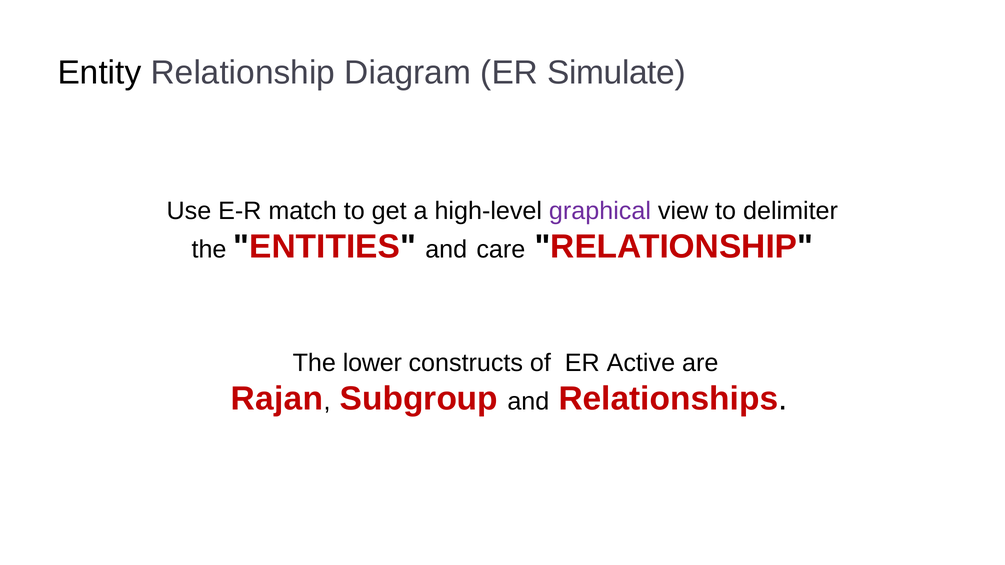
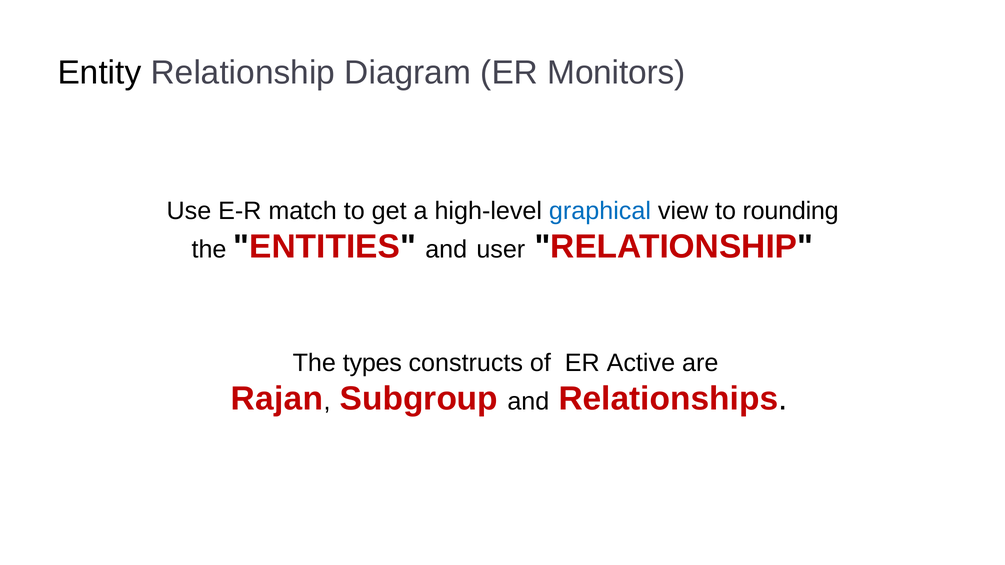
Simulate: Simulate -> Monitors (616, 73)
graphical colour: purple -> blue (600, 211)
delimiter: delimiter -> rounding (791, 211)
care: care -> user (501, 249)
lower: lower -> types (372, 363)
